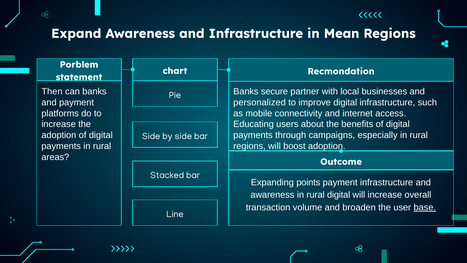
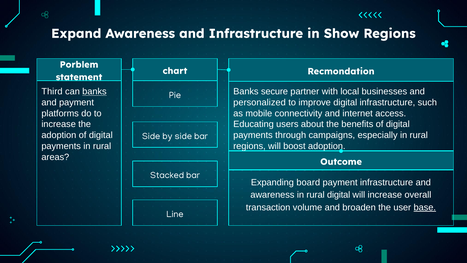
Mean: Mean -> Show (342, 34)
Then: Then -> Third (52, 91)
banks underline: none -> present (94, 91)
points: points -> board (308, 182)
